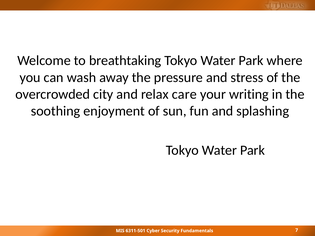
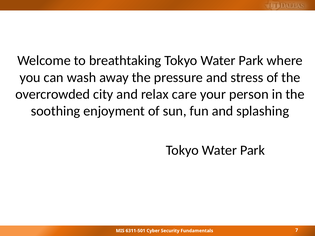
writing: writing -> person (249, 94)
